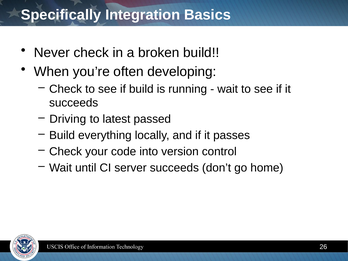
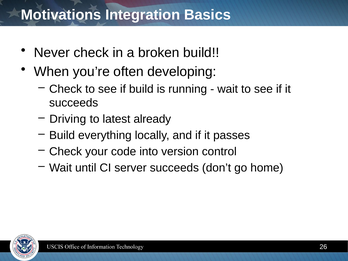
Specifically: Specifically -> Motivations (61, 15)
passed: passed -> already (152, 119)
